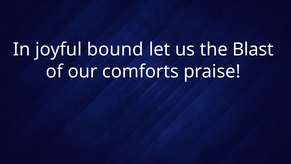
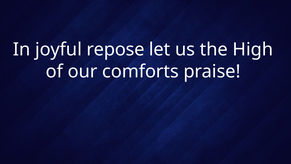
bound: bound -> repose (115, 49)
Blast: Blast -> High (253, 49)
